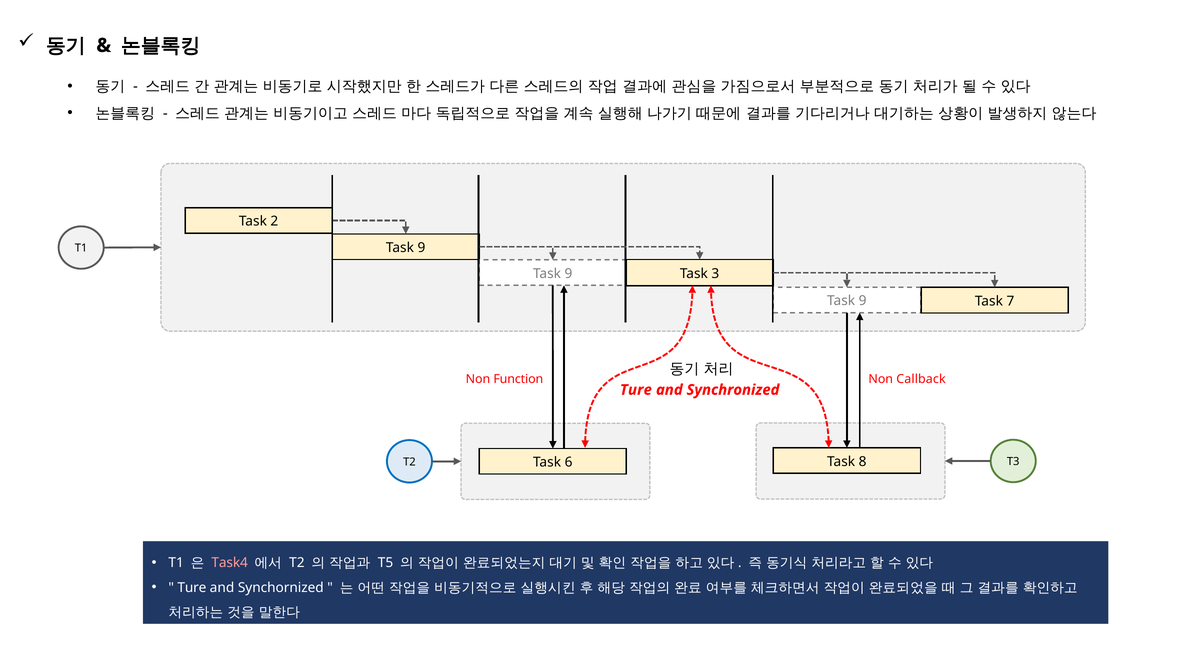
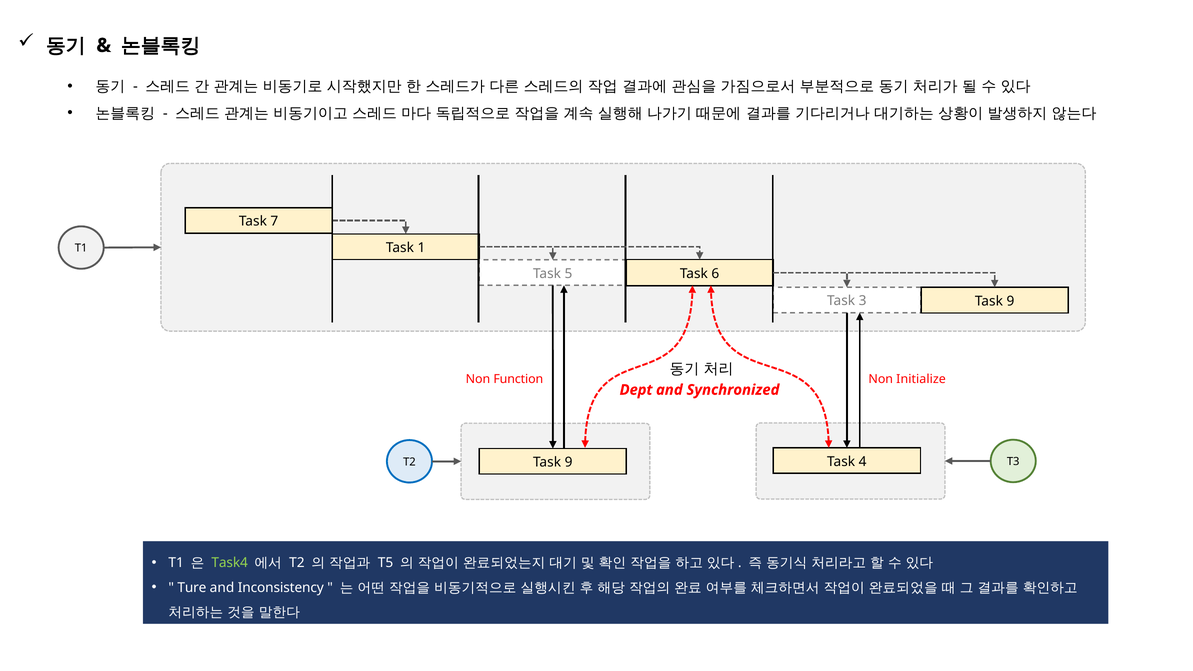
2: 2 -> 7 (274, 221)
T1 Task 9: 9 -> 1 (421, 248)
9: 9 -> 5 (569, 274)
3: 3 -> 6 (715, 274)
9: 9 -> 3 (863, 301)
7: 7 -> 9 (1010, 301)
Callback: Callback -> Initialize (921, 379)
Ture: Ture -> Dept (636, 390)
8: 8 -> 4 (863, 462)
6: 6 -> 9 (569, 462)
Task4 colour: pink -> light green (230, 563)
Synchornized: Synchornized -> Inconsistency (281, 588)
